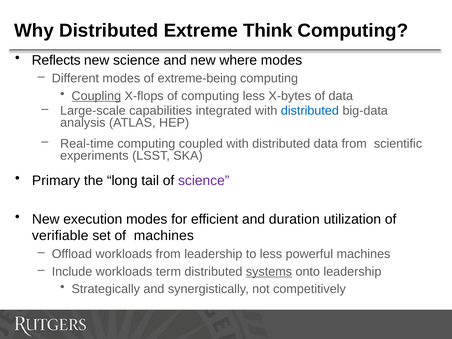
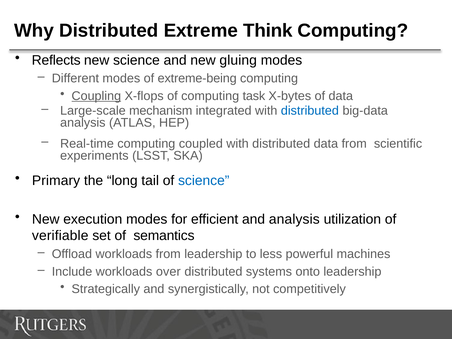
where: where -> gluing (238, 60)
computing less: less -> task (254, 96)
capabilities: capabilities -> mechanism (161, 111)
science colour: purple -> blue (204, 181)
and duration: duration -> analysis (294, 219)
of machines: machines -> semantics (164, 236)
term: term -> over (168, 272)
systems underline: present -> none (269, 272)
